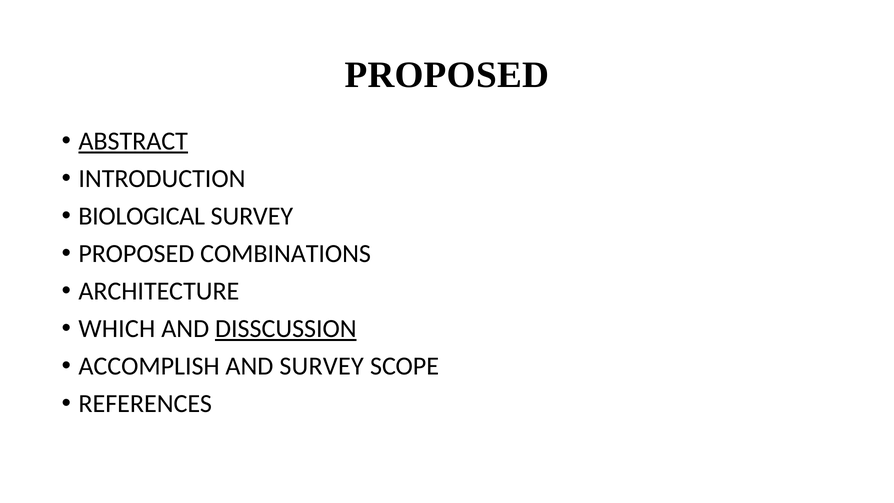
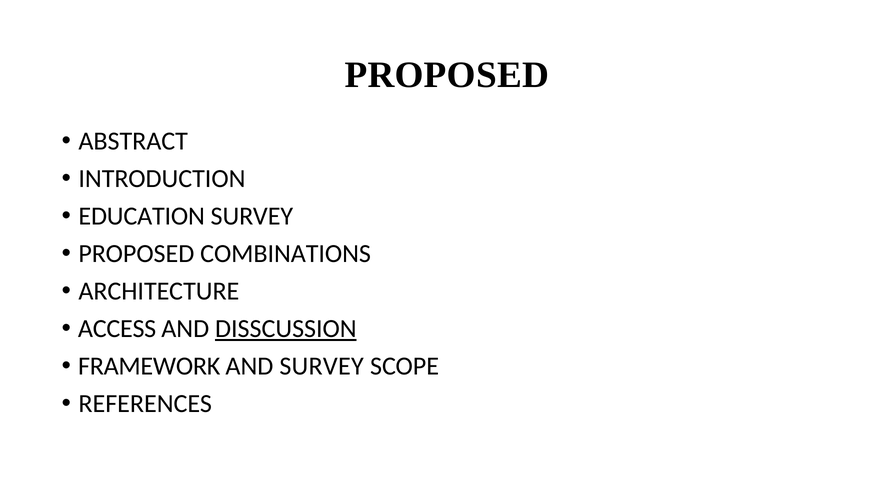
ABSTRACT underline: present -> none (133, 141)
BIOLOGICAL: BIOLOGICAL -> EDUCATION (142, 216)
WHICH: WHICH -> ACCESS (117, 329)
ACCOMPLISH: ACCOMPLISH -> FRAMEWORK (149, 366)
